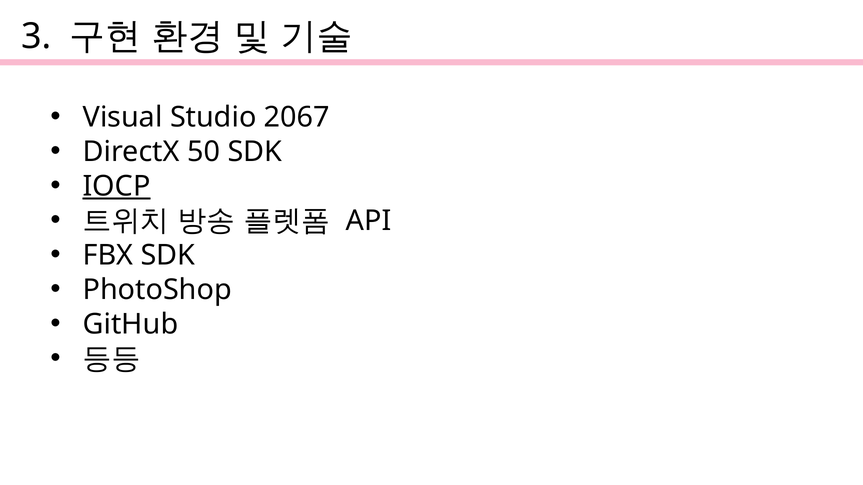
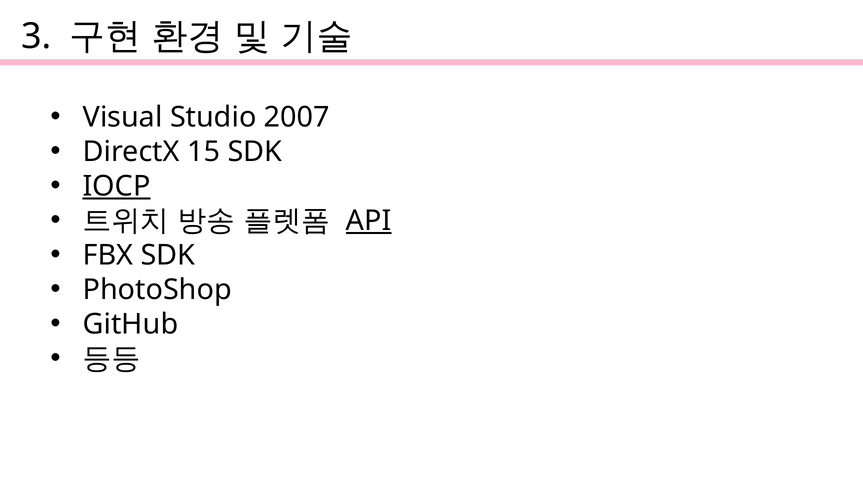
2067: 2067 -> 2007 (297, 117)
50: 50 -> 15 (204, 152)
API underline: none -> present (369, 221)
